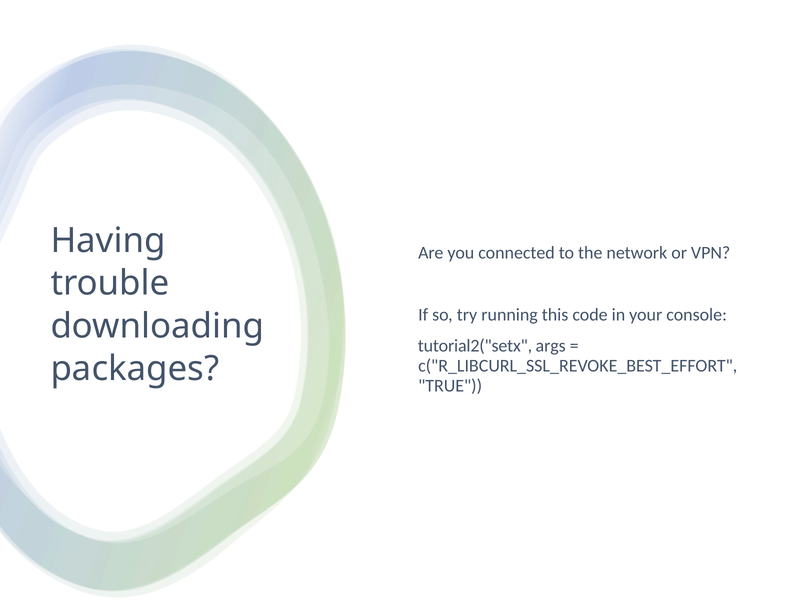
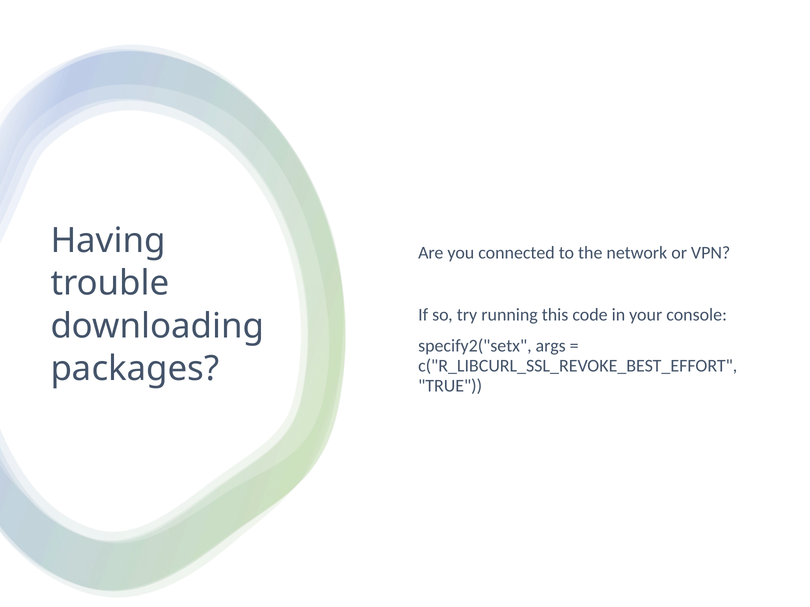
tutorial2("setx: tutorial2("setx -> specify2("setx (475, 346)
